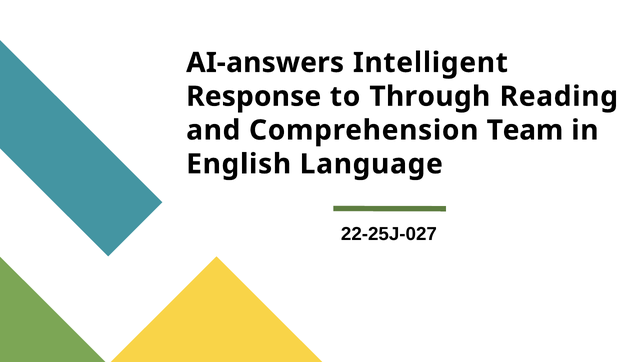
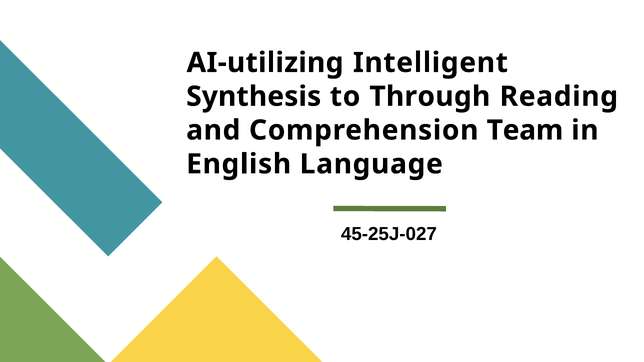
AI-answers: AI-answers -> AI-utilizing (265, 63)
Response: Response -> Synthesis (254, 97)
22-25J-027: 22-25J-027 -> 45-25J-027 (389, 234)
